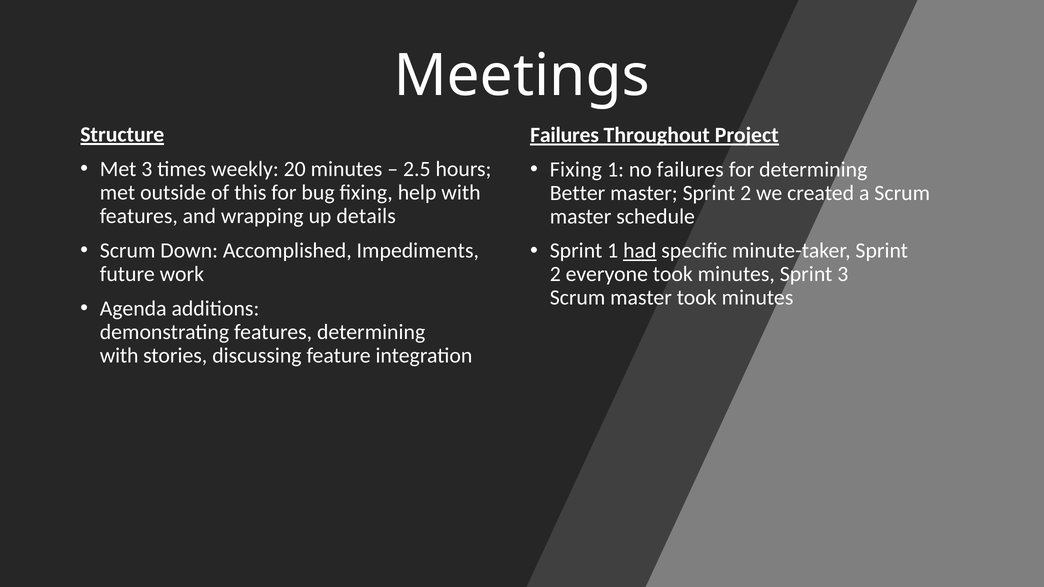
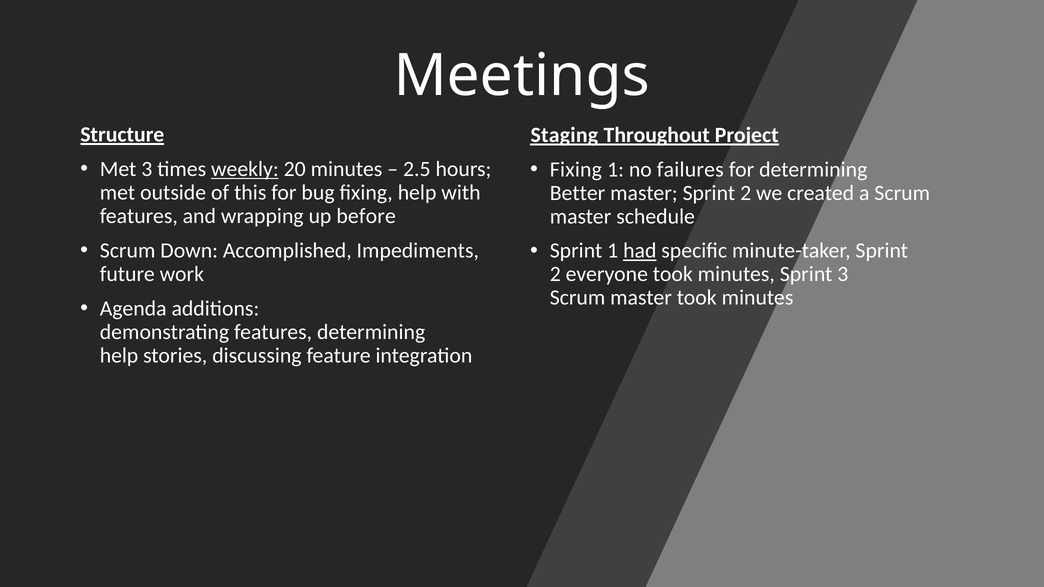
Failures: Failures -> Staging (564, 135)
weekly underline: none -> present (245, 169)
details: details -> before (366, 216)
with: with -> help (119, 356)
